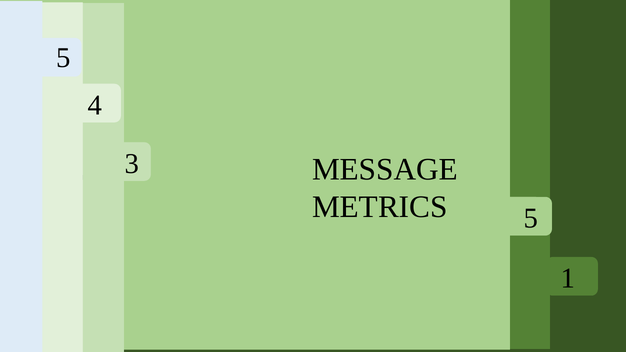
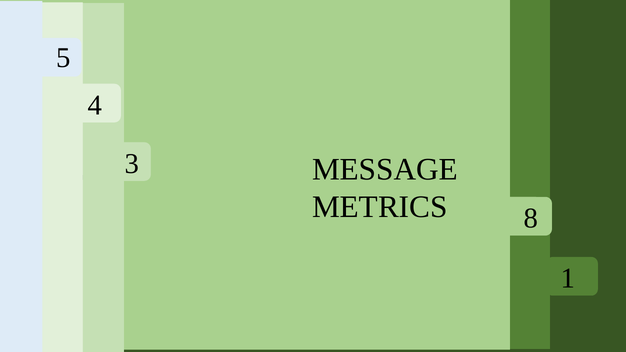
5: 5 -> 8 (531, 218)
